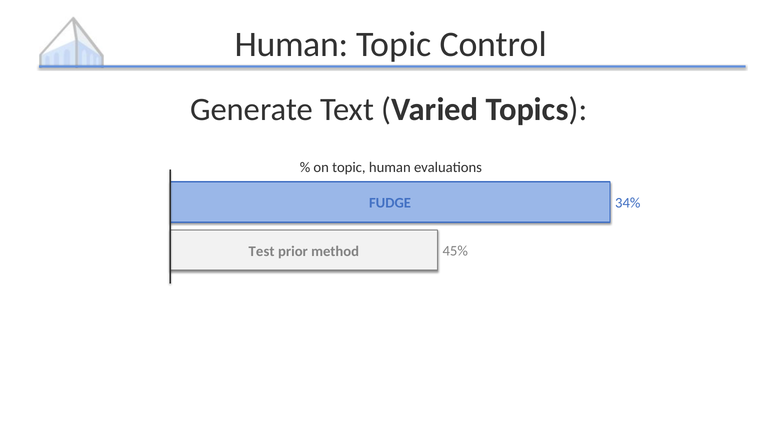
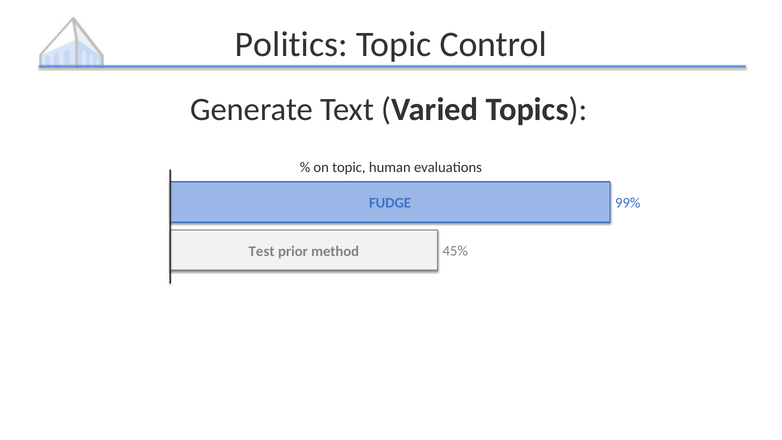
Human: Human -> Politics (291, 44)
34%: 34% -> 99% (628, 203)
